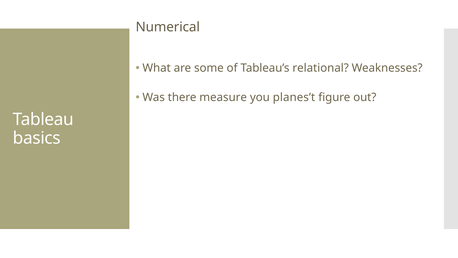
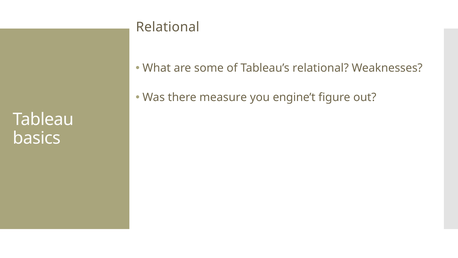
Numerical: Numerical -> Relational (168, 27)
planes’t: planes’t -> engine’t (294, 97)
